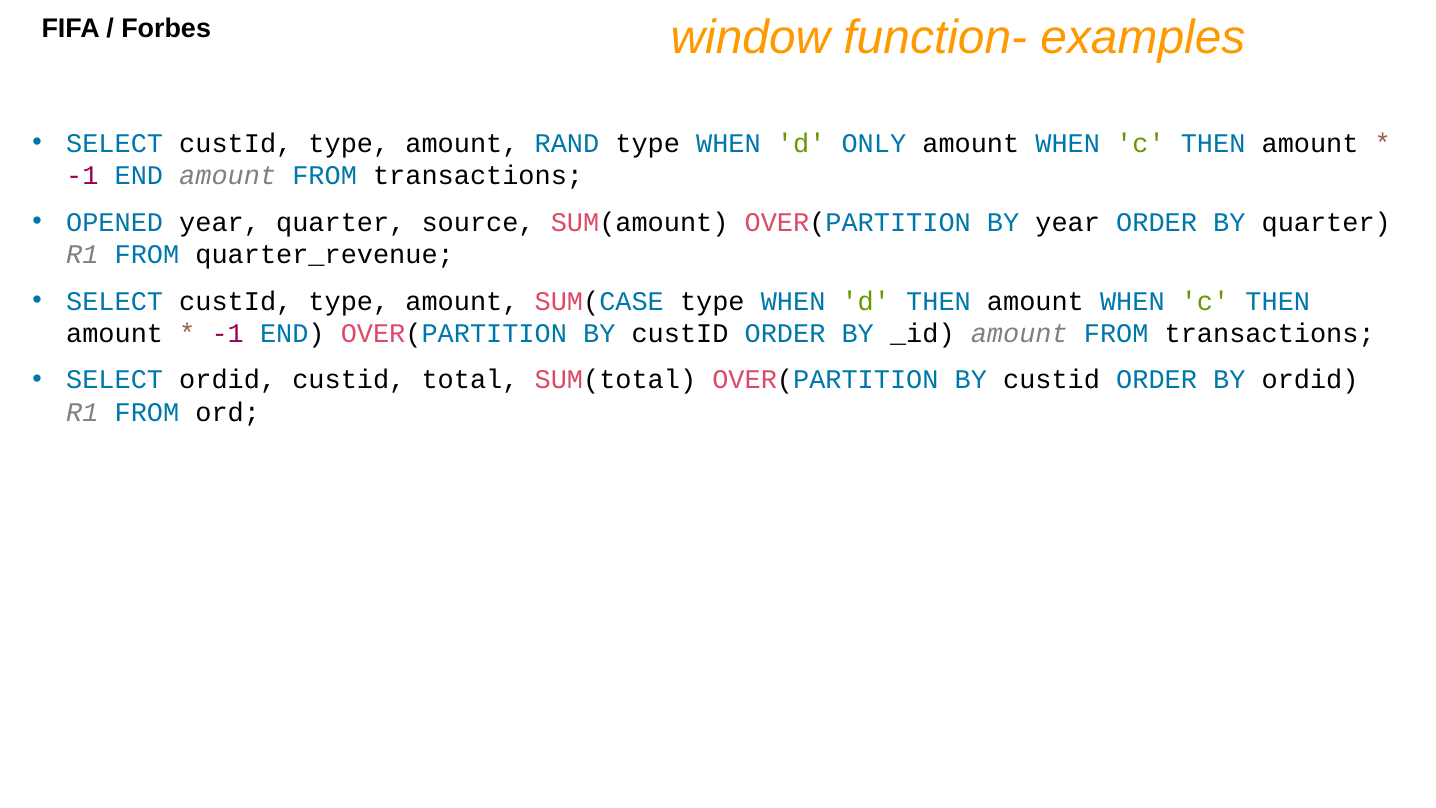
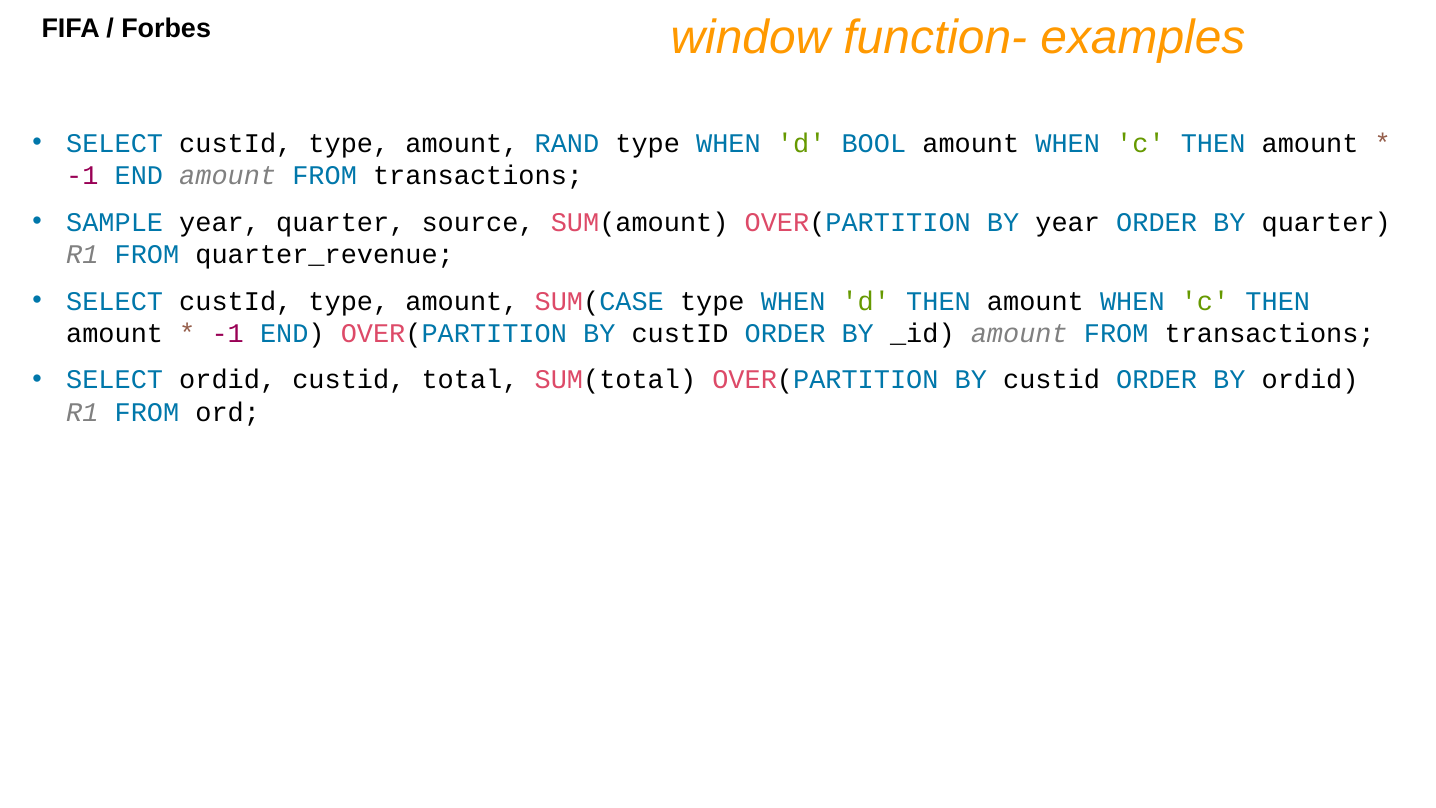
ONLY: ONLY -> BOOL (874, 143)
OPENED: OPENED -> SAMPLE (115, 222)
